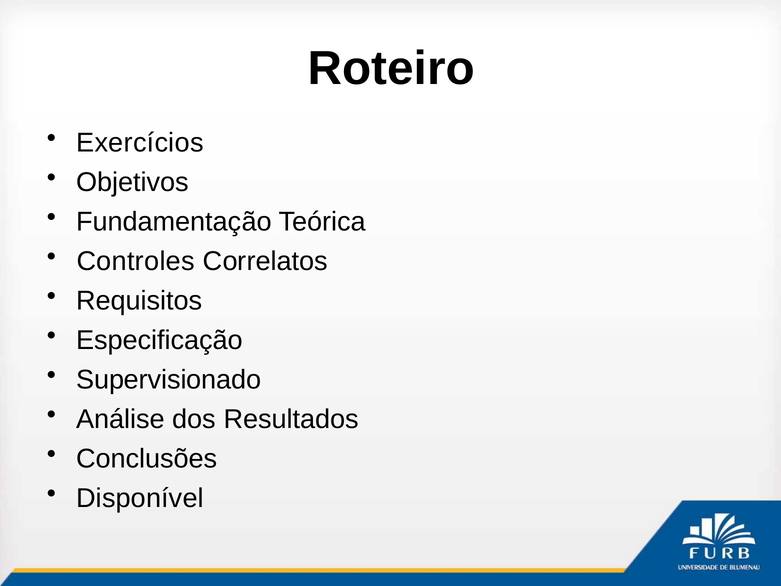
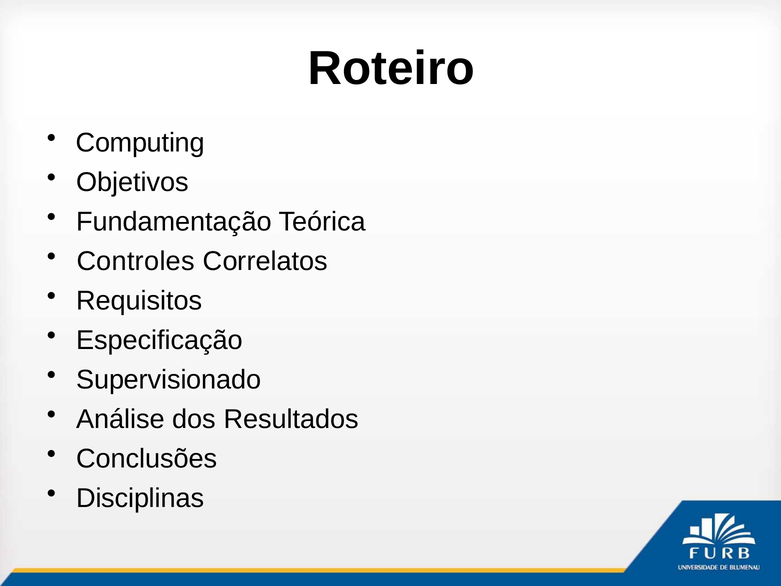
Exercícios: Exercícios -> Computing (140, 143)
Disponível: Disponível -> Disciplinas (140, 498)
